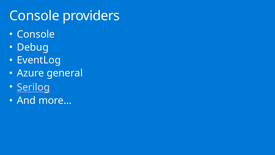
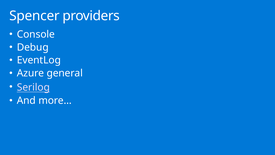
Console: Console -> Spencer (34, 16)
